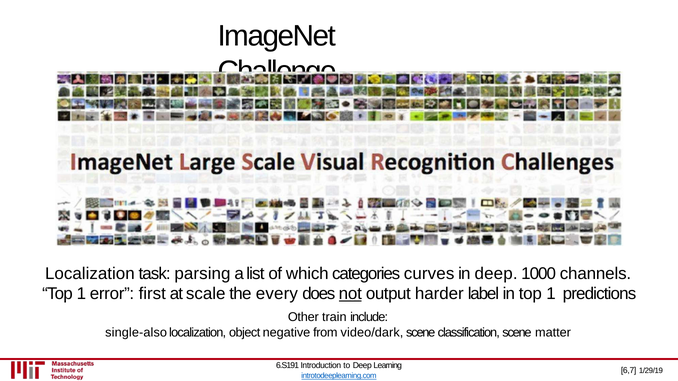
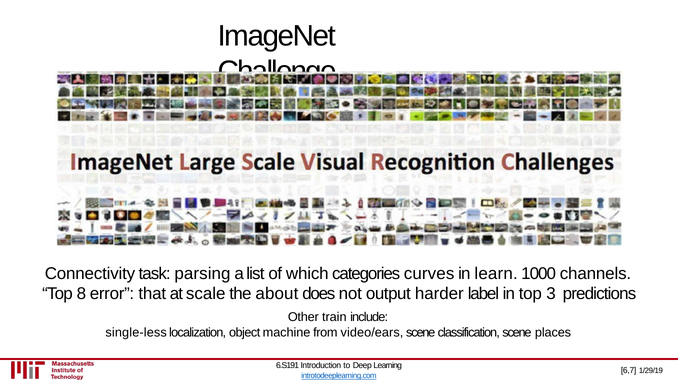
Localization: Localization -> Connectivity (90, 274)
in deep: deep -> learn (496, 274)
1: 1 -> 8 (81, 294)
first: first -> that (152, 294)
every: every -> about (277, 294)
not underline: present -> none (350, 294)
in top 1: 1 -> 3 (551, 294)
single-also: single-also -> single-less (136, 333)
negative: negative -> machine (287, 333)
video/dark: video/dark -> video/ears (372, 333)
matter: matter -> places (553, 333)
